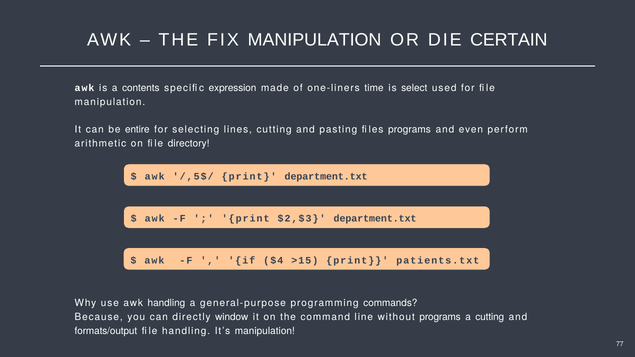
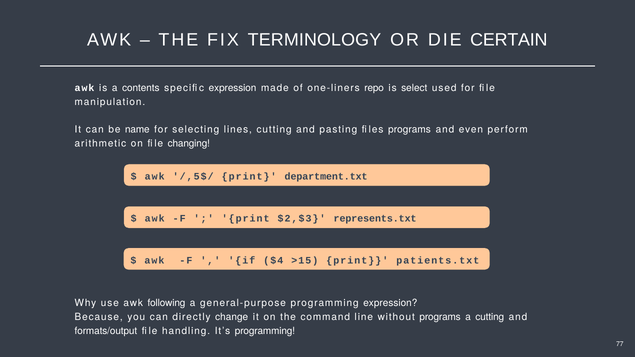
FIX MANIPULATION: MANIPULATION -> TERMINOLOGY (314, 40)
time: time -> repo (374, 88)
entire: entire -> name (137, 130)
directory: directory -> changing (189, 144)
$2,$3 department.txt: department.txt -> represents.txt (375, 219)
awk handling: handling -> following (166, 304)
programming commands: commands -> expression (390, 304)
window: window -> change (232, 317)
It’s manipulation: manipulation -> programming (265, 331)
